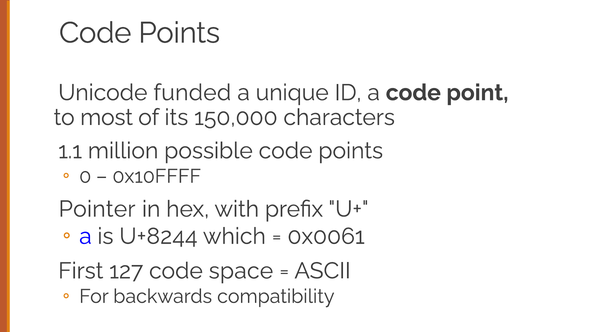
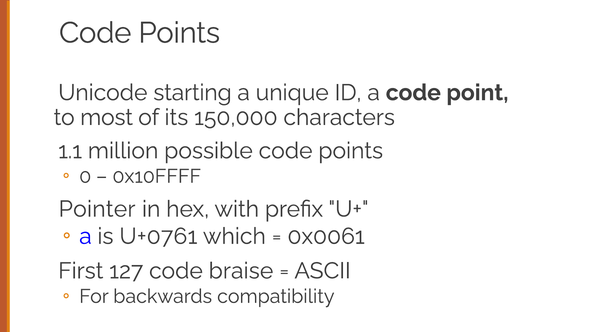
funded: funded -> starting (192, 93)
U+8244: U+8244 -> U+0761 (158, 236)
space: space -> braise (241, 271)
